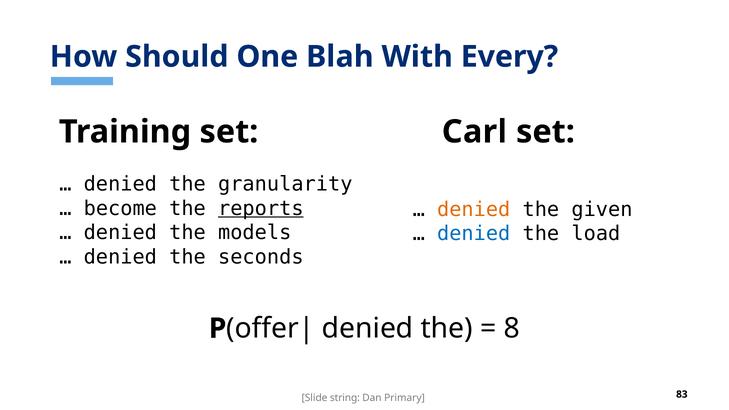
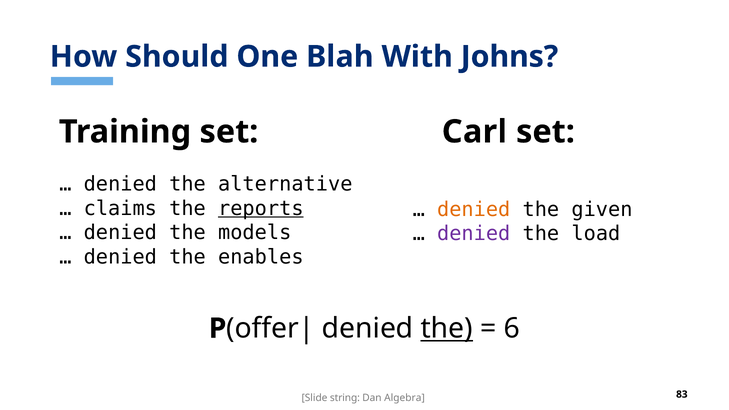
Every: Every -> Johns (509, 57)
granularity: granularity -> alternative (285, 184)
become: become -> claims (120, 208)
denied colour: blue -> purple (474, 234)
seconds: seconds -> enables (261, 257)
the underline: none -> present (447, 328)
8: 8 -> 6 (512, 328)
Primary: Primary -> Algebra (405, 398)
